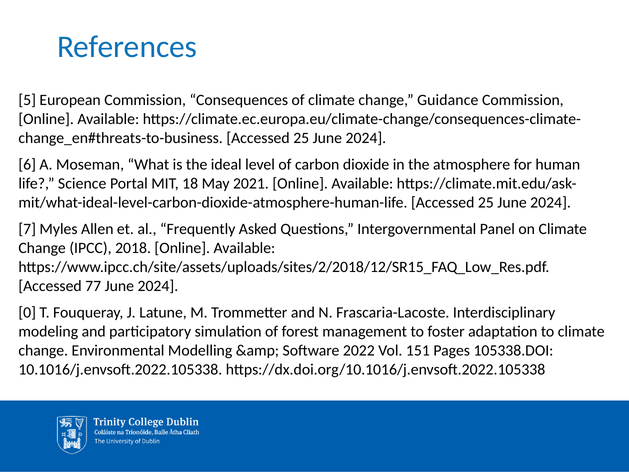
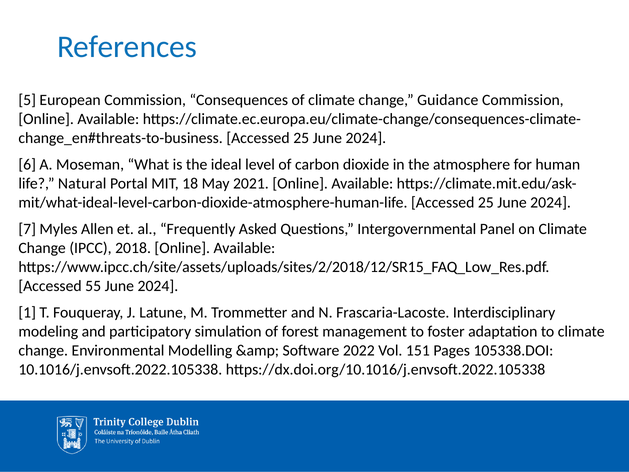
Science: Science -> Natural (82, 184)
77: 77 -> 55 (93, 286)
0: 0 -> 1 (27, 313)
